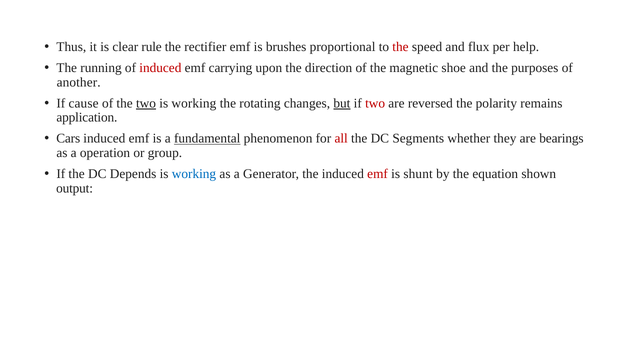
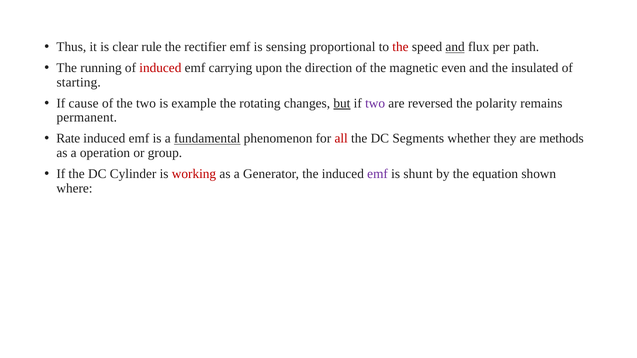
brushes: brushes -> sensing (286, 47)
and underline: none -> present (455, 47)
help: help -> path (526, 47)
shoe: shoe -> even (454, 68)
purposes: purposes -> insulated (535, 68)
another: another -> starting (79, 82)
two underline: present -> none (146, 103)
working: working -> example (194, 103)
two colour: red -> purple (375, 103)
application: application -> permanent (87, 118)
Cars: Cars -> Rate (68, 139)
bearings: bearings -> methods (561, 139)
Depends: Depends -> Cylinder (133, 174)
working colour: blue -> red (194, 174)
emf colour: red -> purple (378, 174)
output: output -> where (74, 188)
